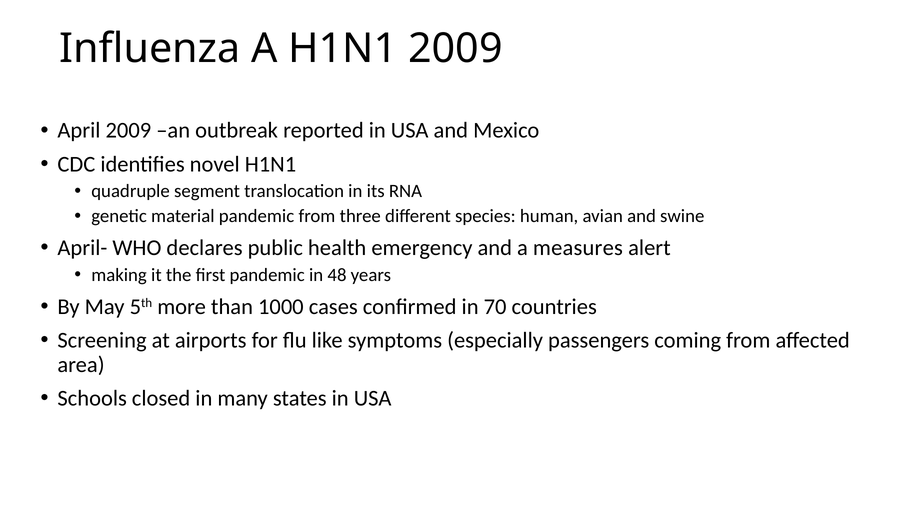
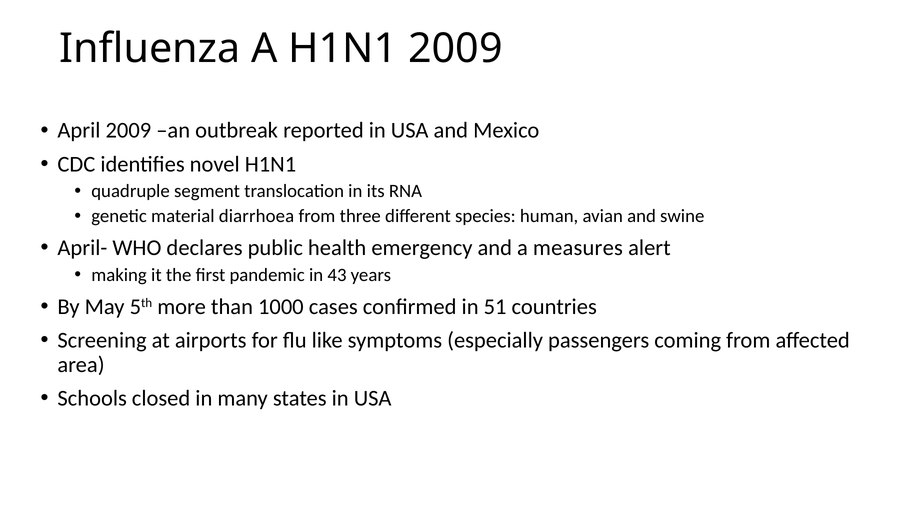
material pandemic: pandemic -> diarrhoea (256, 216)
48: 48 -> 43 (337, 275)
70: 70 -> 51 (495, 307)
